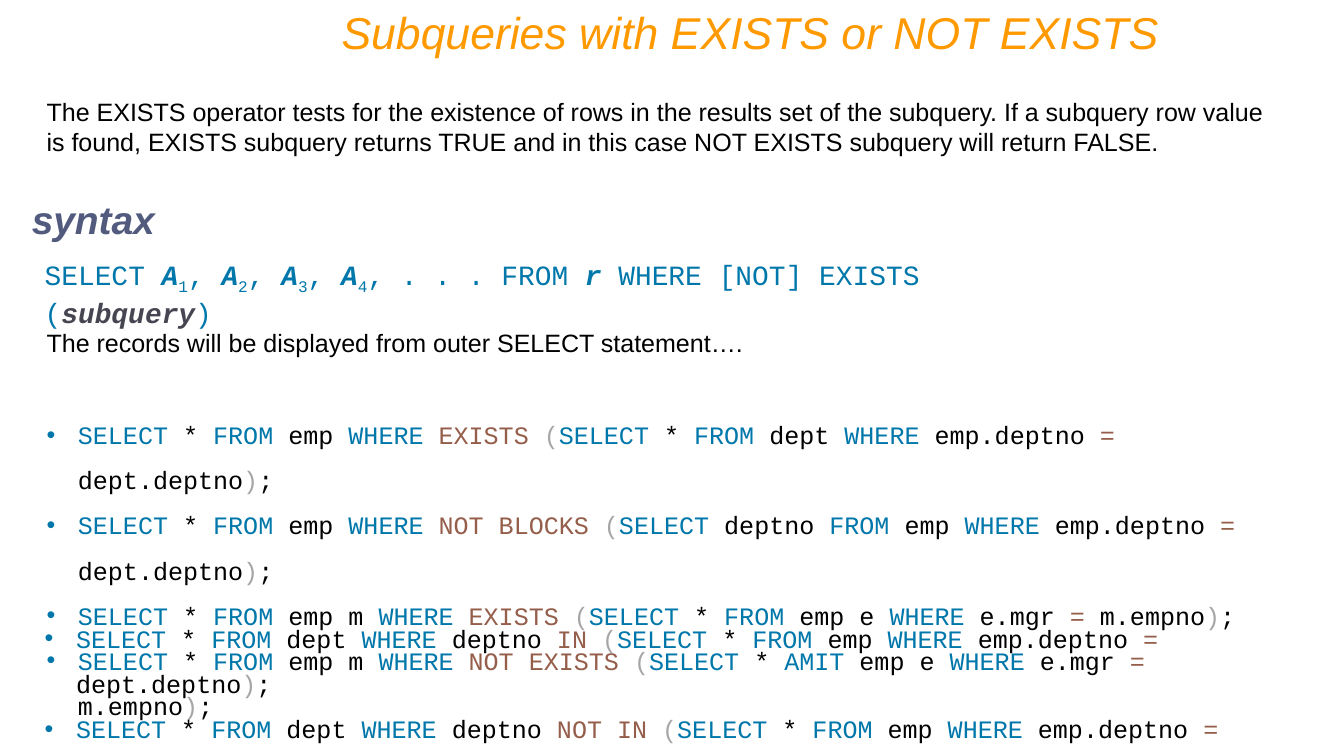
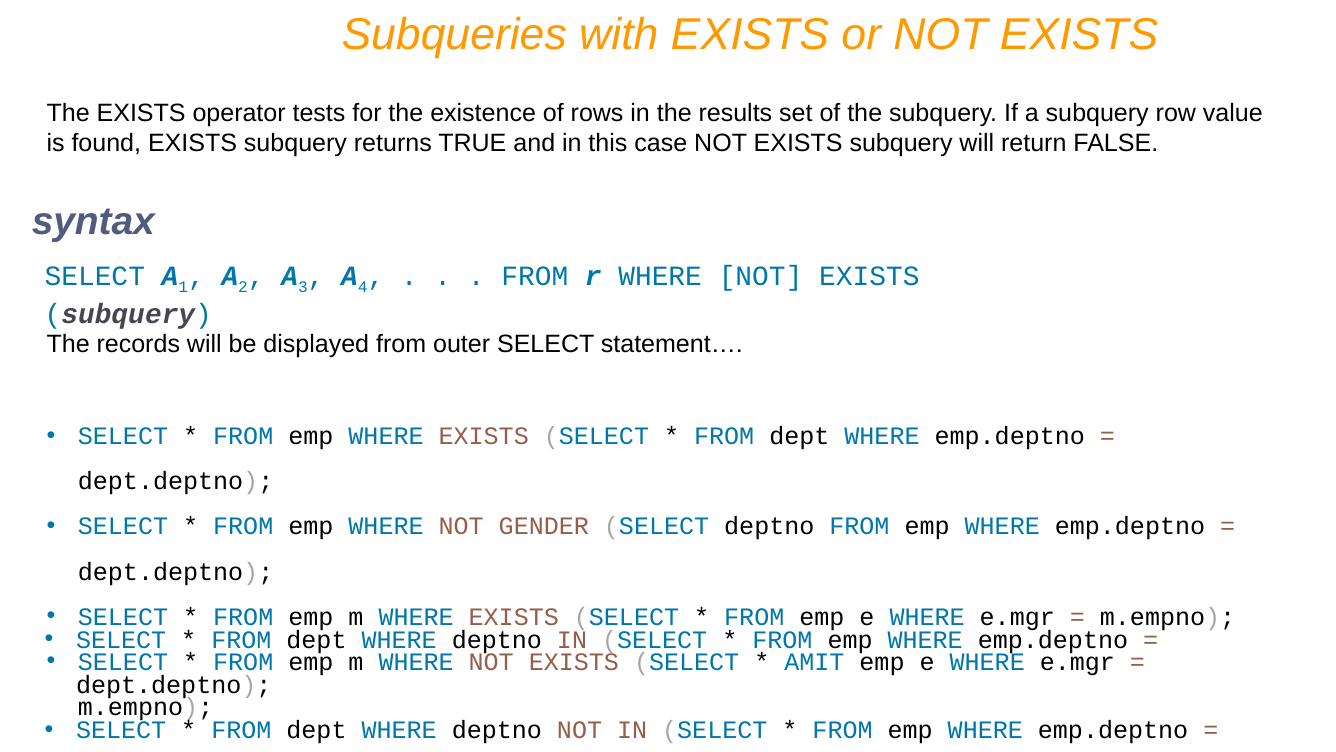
BLOCKS: BLOCKS -> GENDER (544, 526)
